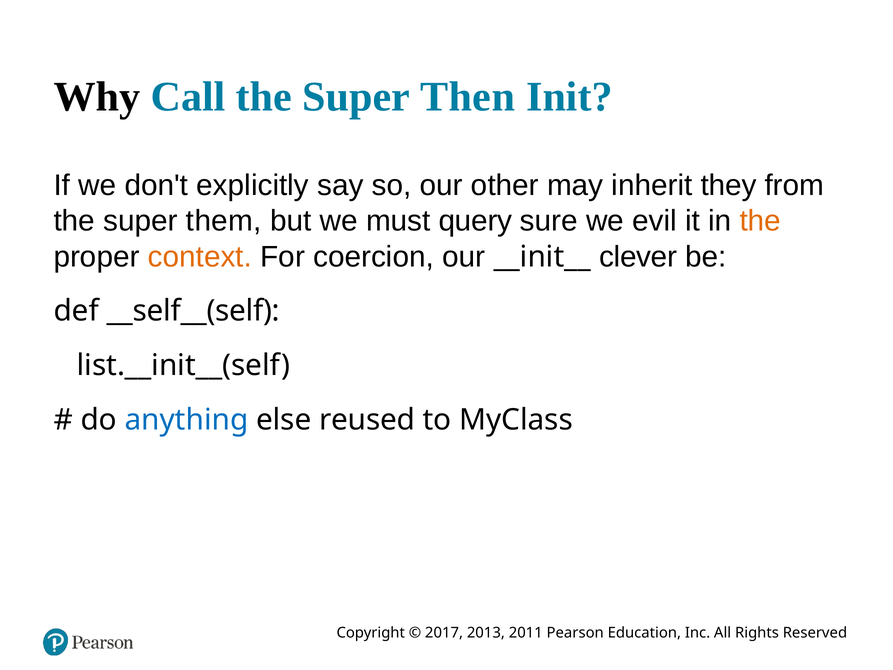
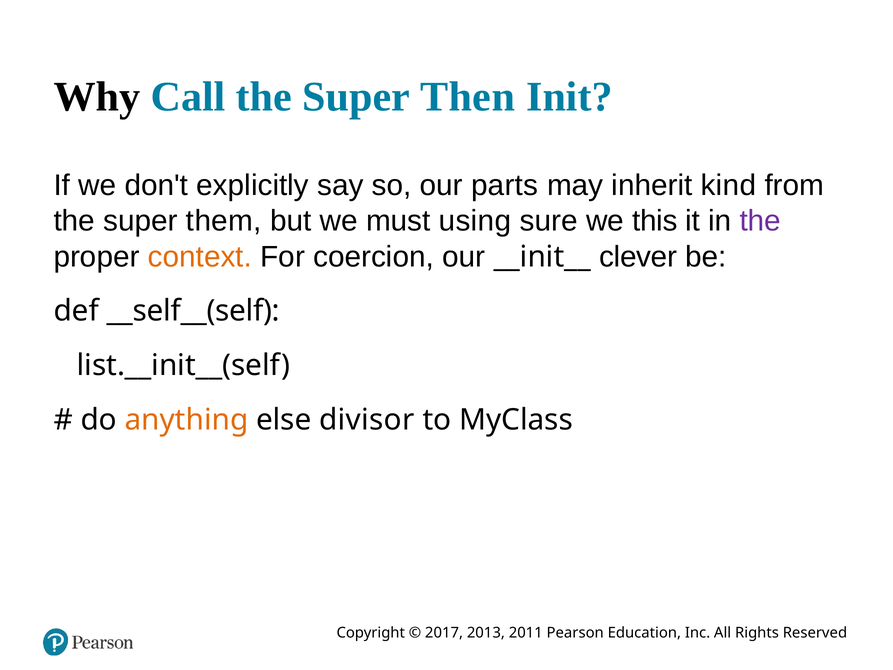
other: other -> parts (505, 185)
they: they -> kind (728, 185)
query: query -> using (475, 221)
evil: evil -> this (655, 221)
the colour: orange -> purple (760, 221)
anything colour: blue -> orange (186, 420)
reused: reused -> divisor (367, 420)
